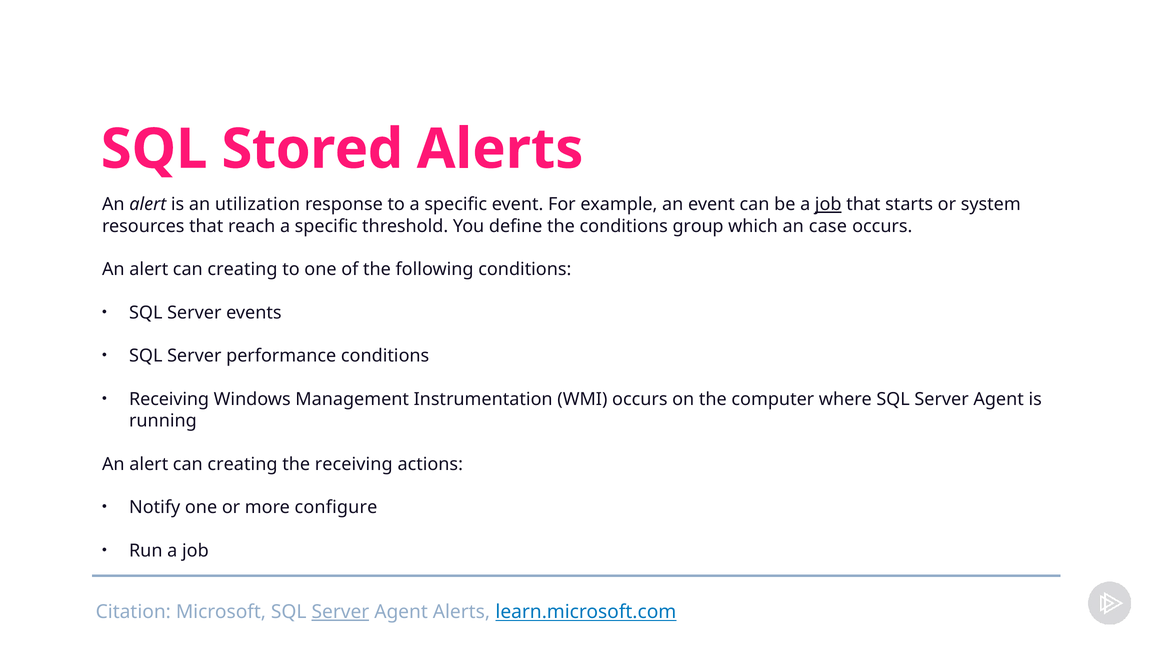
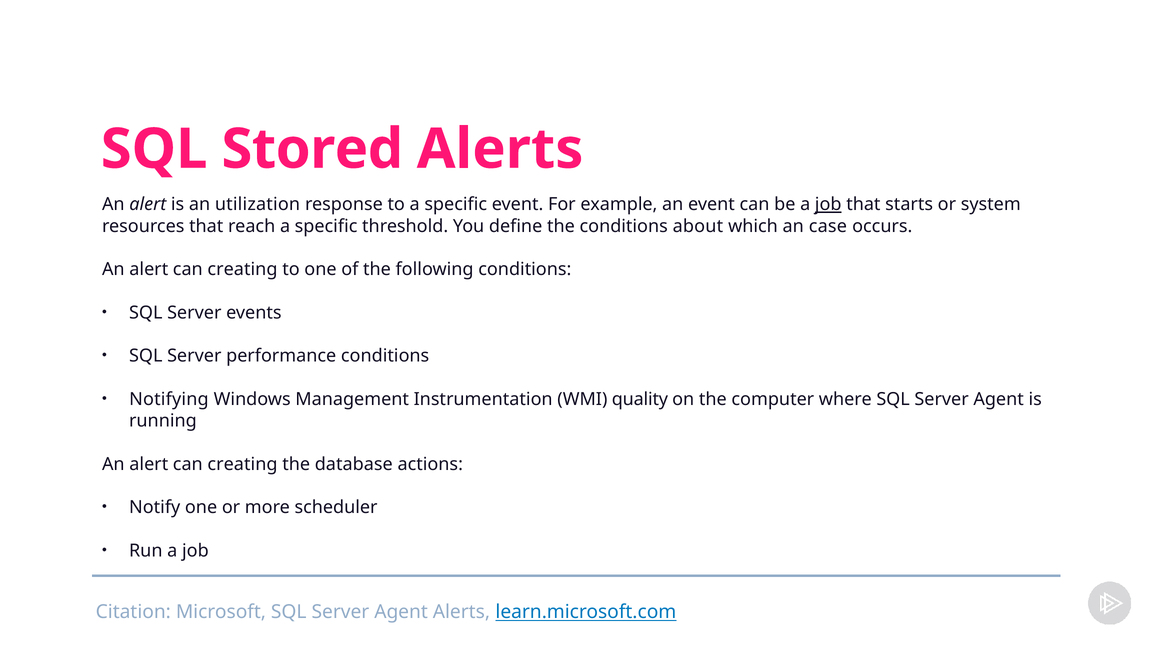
group: group -> about (698, 226)
Receiving: Receiving -> Notifying (169, 400)
WMI occurs: occurs -> quality (640, 400)
the receiving: receiving -> database (354, 465)
configure: configure -> scheduler (336, 508)
Server underline: present -> none (340, 613)
